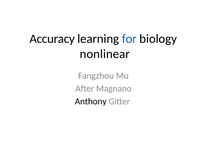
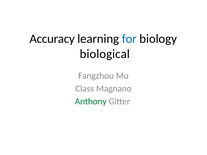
nonlinear: nonlinear -> biological (105, 54)
After: After -> Class (85, 89)
Anthony colour: black -> green (91, 102)
